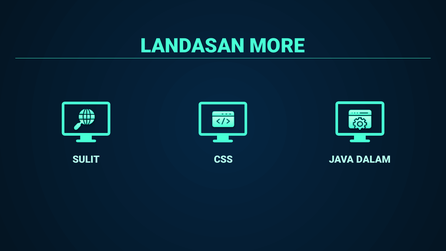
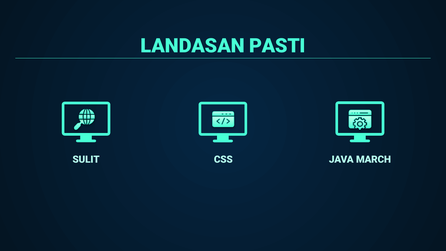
MORE: MORE -> PASTI (277, 46)
DALAM: DALAM -> MARCH (373, 160)
